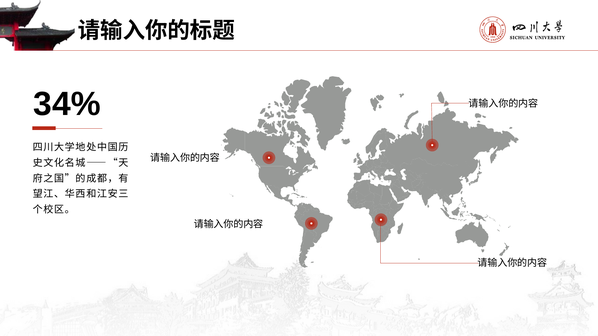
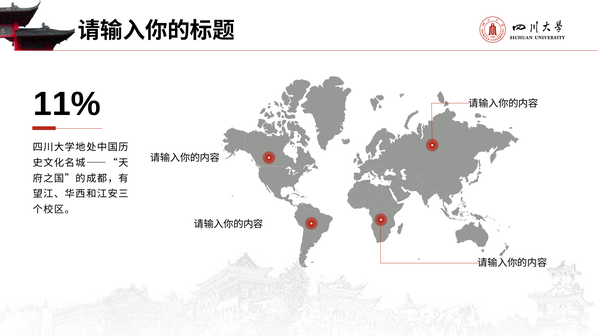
34%: 34% -> 11% (67, 104)
